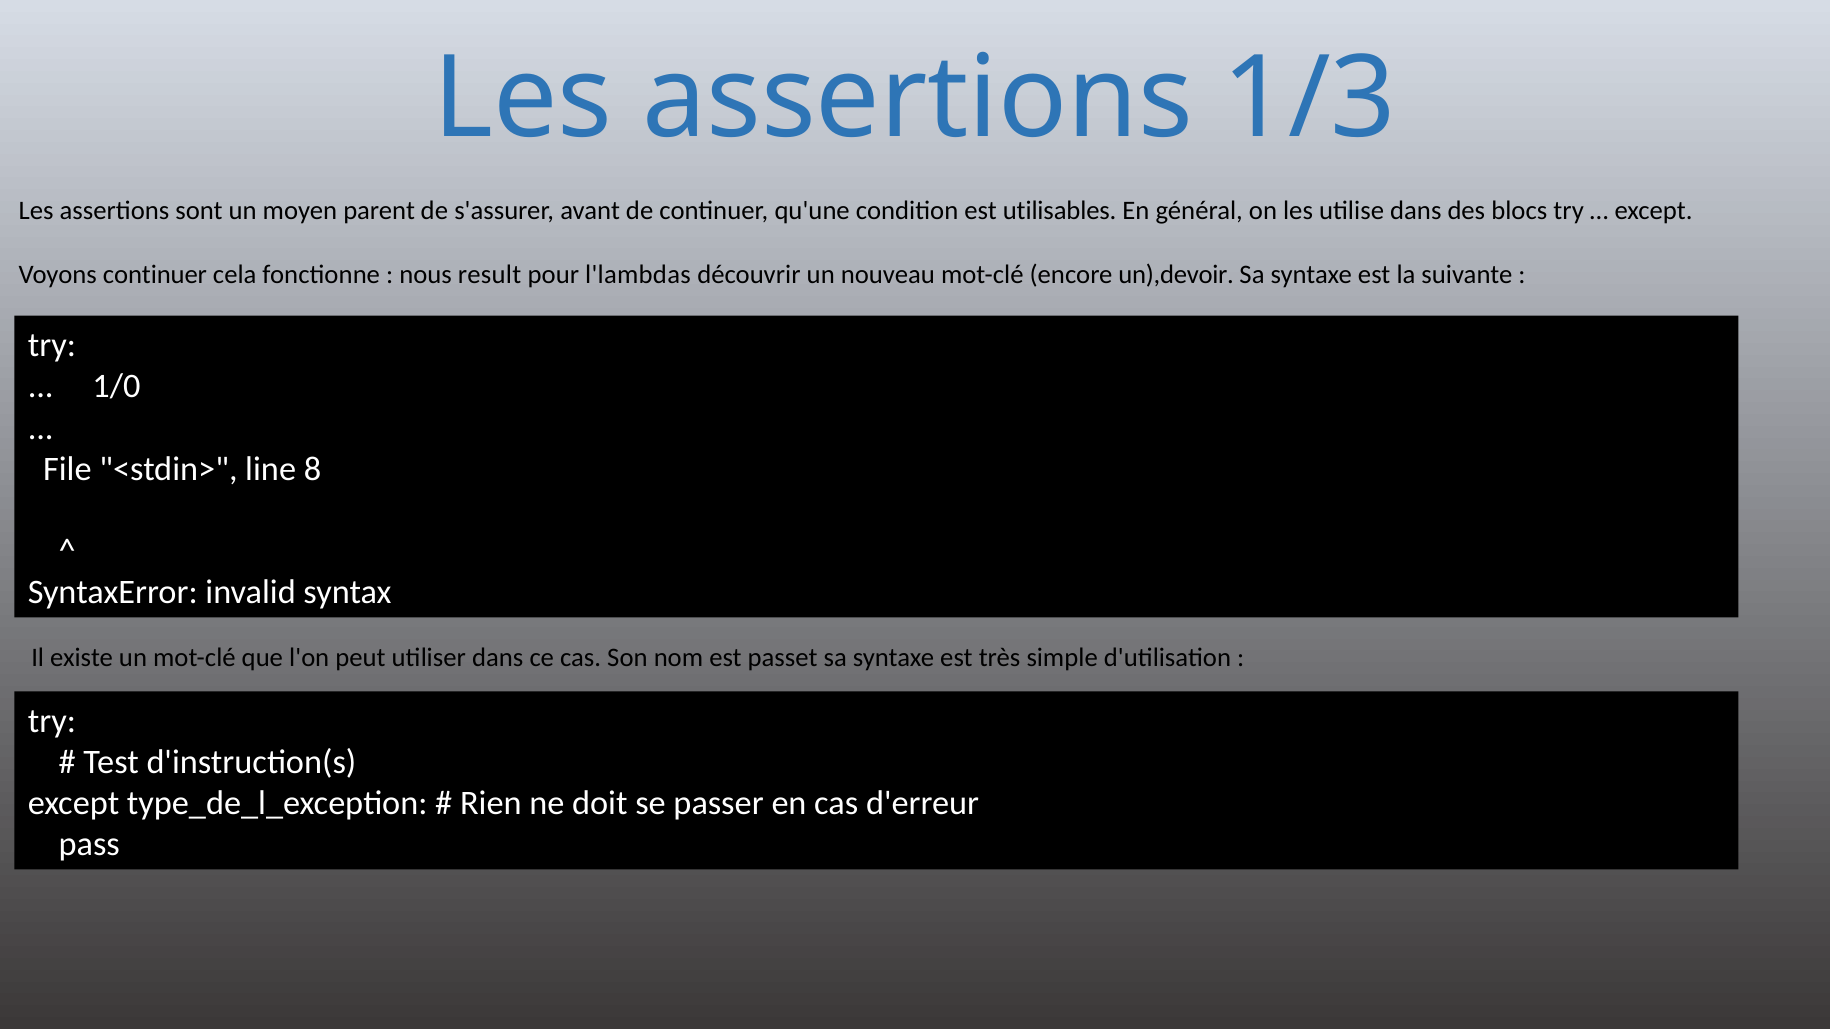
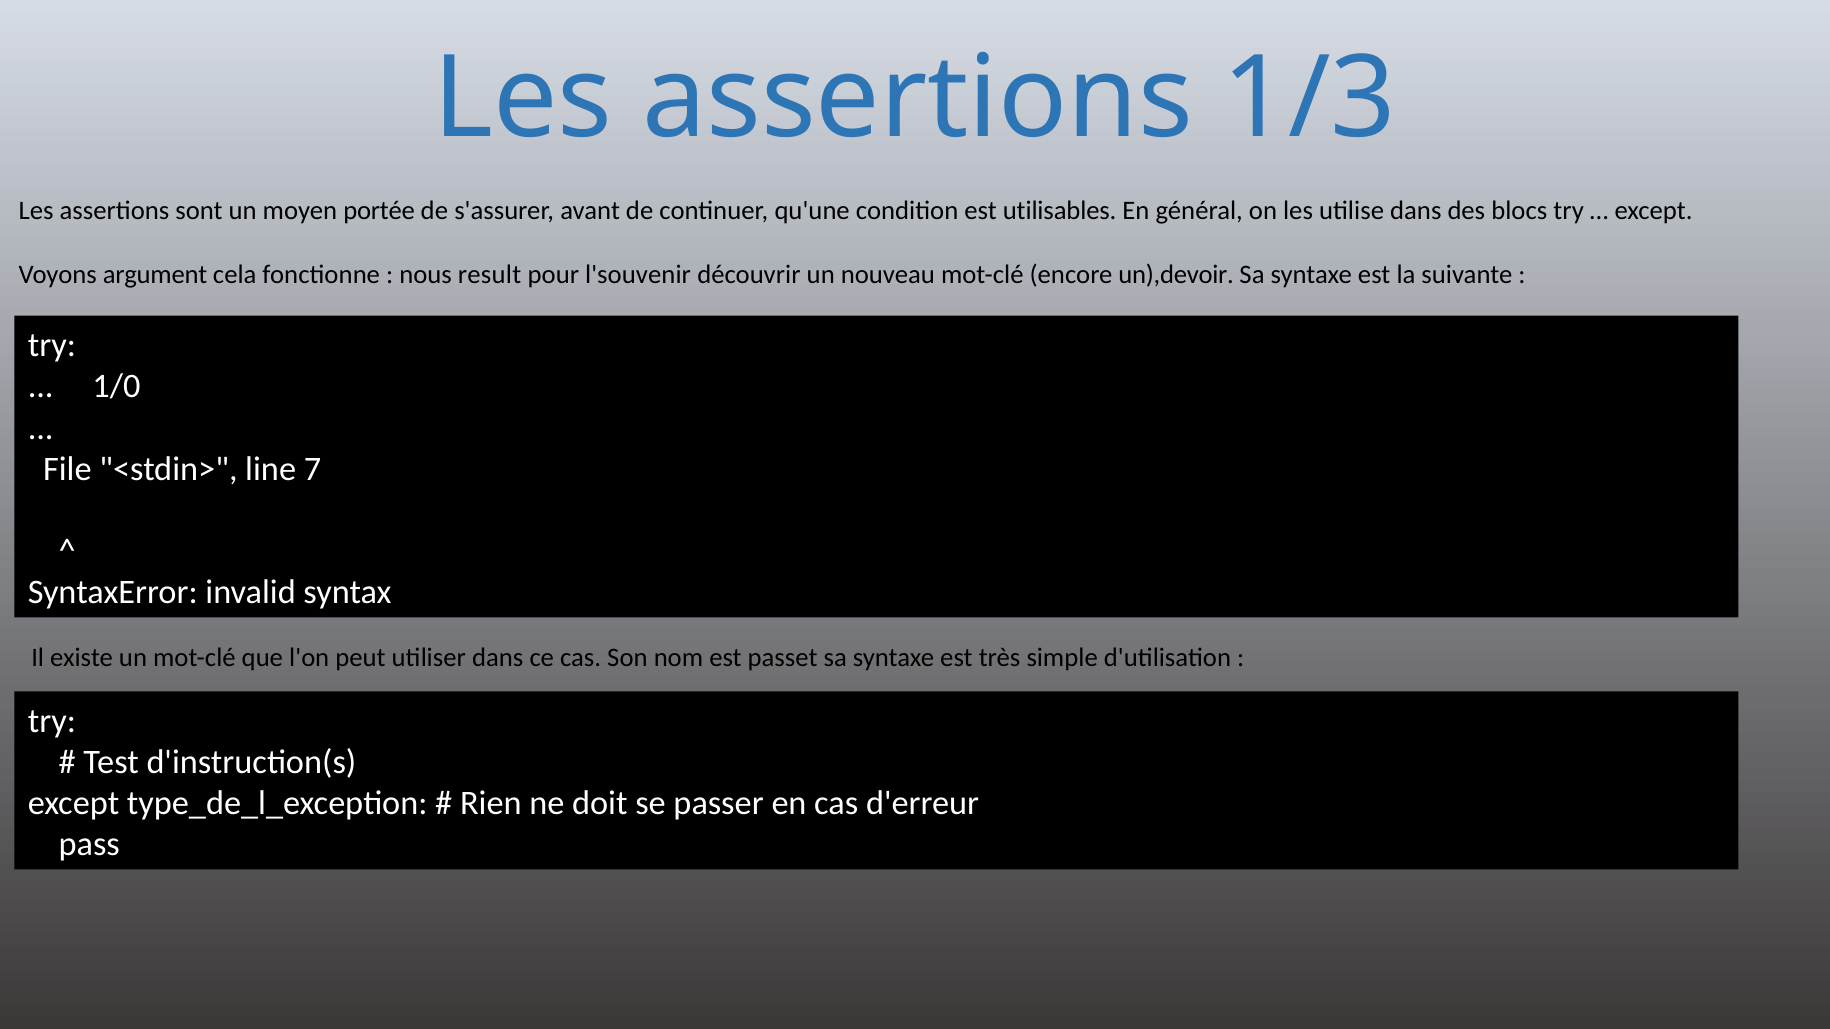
parent: parent -> portée (379, 211)
Voyons continuer: continuer -> argument (155, 275)
l'lambdas: l'lambdas -> l'souvenir (638, 275)
8: 8 -> 7 (313, 469)
